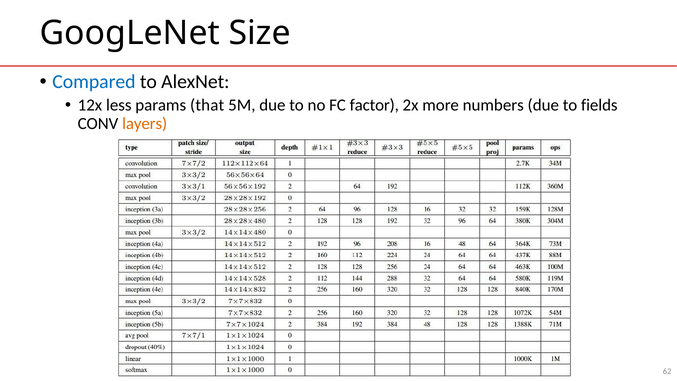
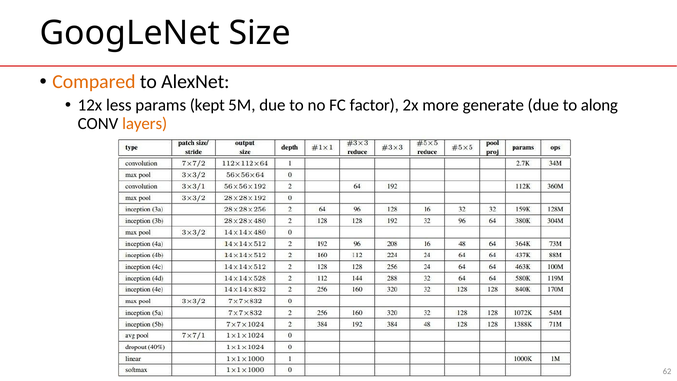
Compared colour: blue -> orange (94, 82)
that: that -> kept (207, 105)
numbers: numbers -> generate (493, 105)
fields: fields -> along (599, 105)
